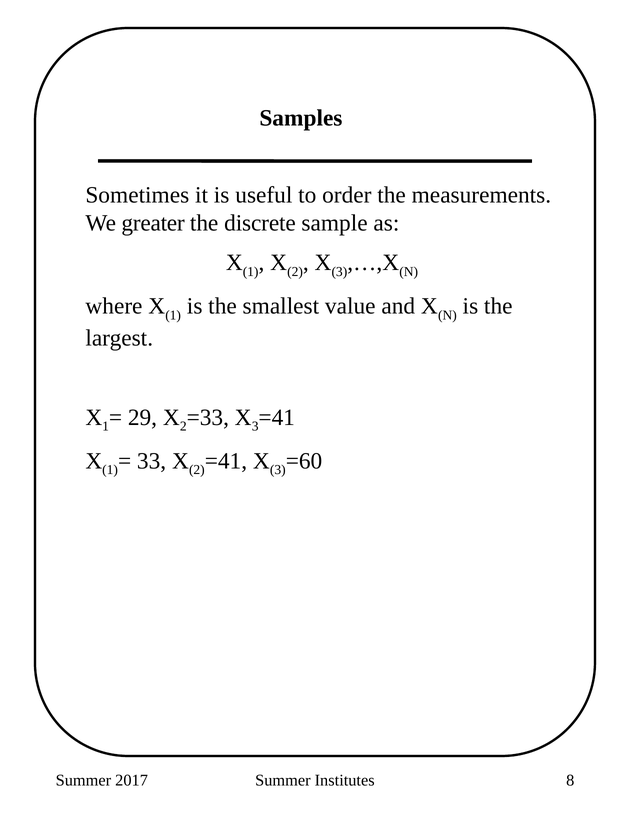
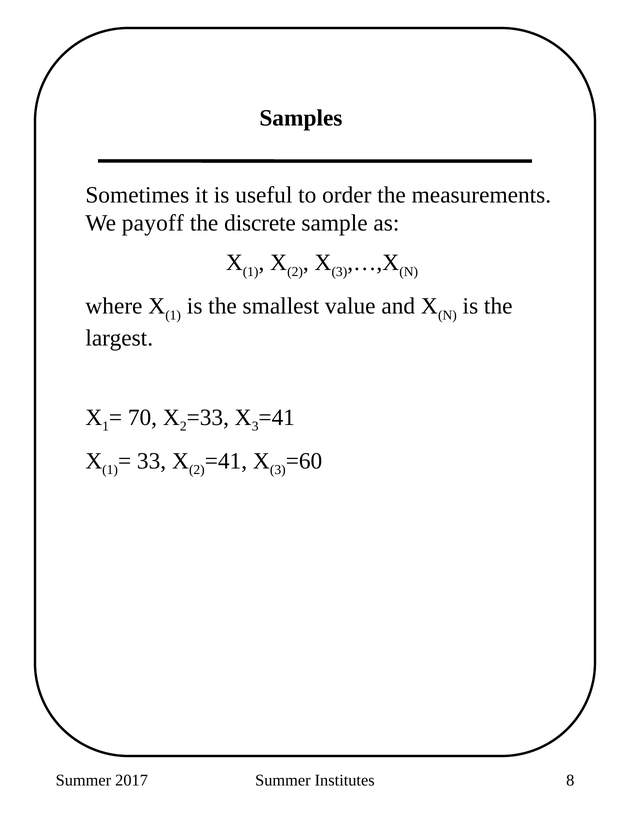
greater: greater -> payoff (153, 223)
29: 29 -> 70 (142, 417)
